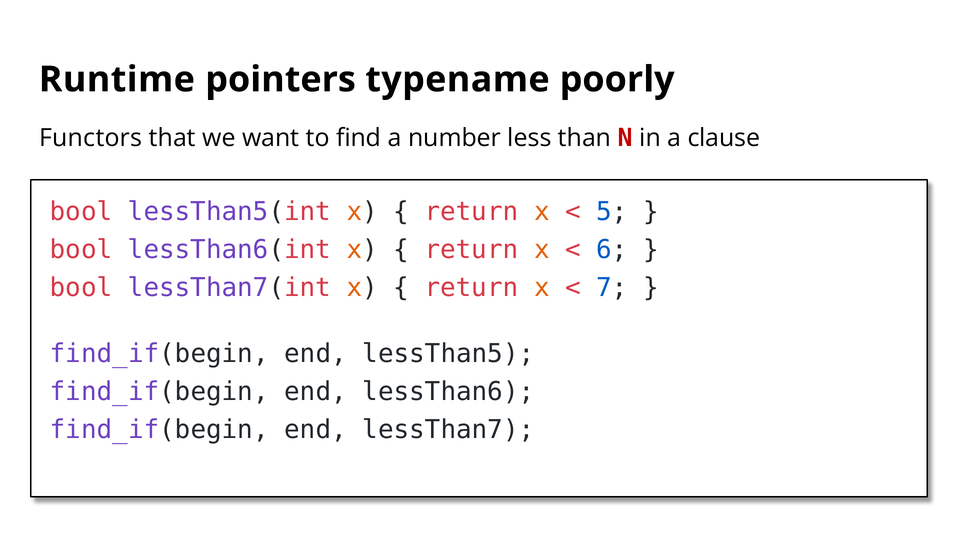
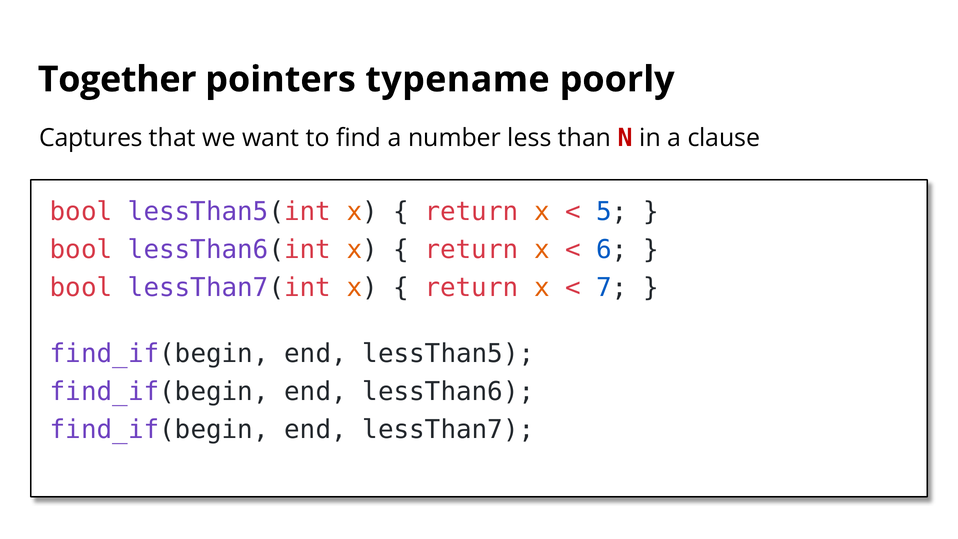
Runtime: Runtime -> Together (117, 79)
Functors: Functors -> Captures (91, 138)
